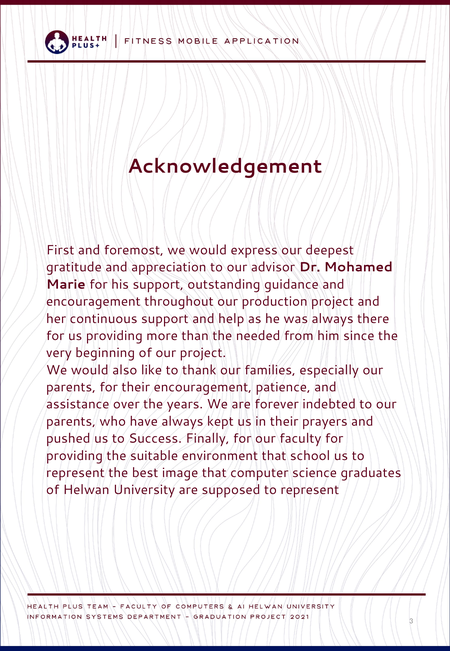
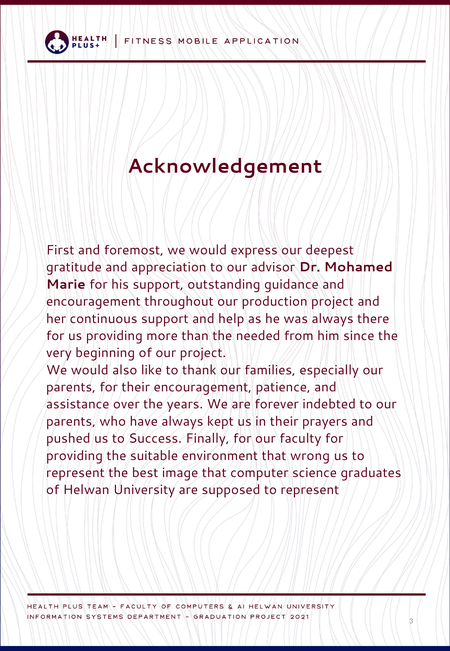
school: school -> wrong (310, 455)
